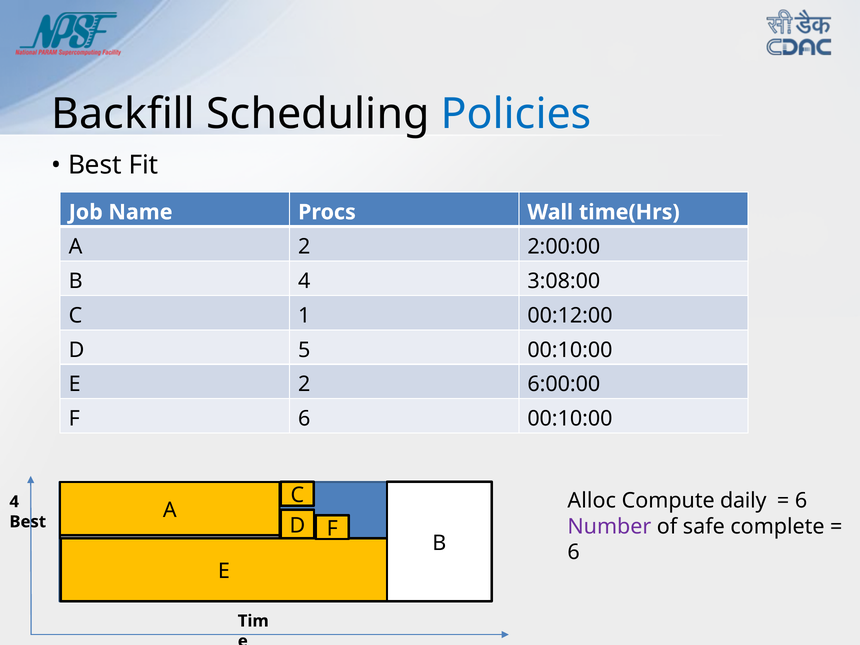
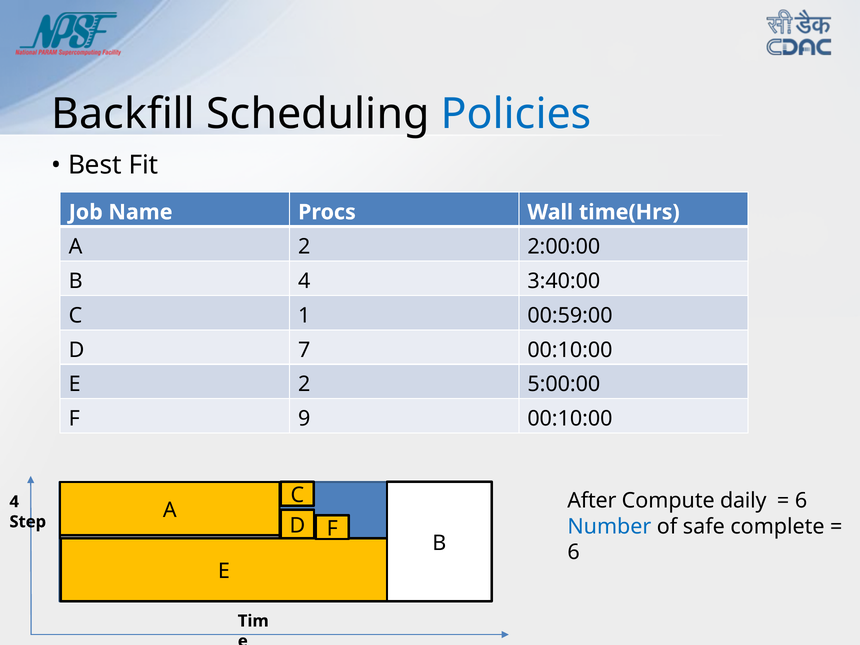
3:08:00: 3:08:00 -> 3:40:00 (564, 281)
00:12:00: 00:12:00 -> 00:59:00 (570, 316)
5: 5 -> 7 (304, 350)
6:00:00: 6:00:00 -> 5:00:00 (564, 384)
F 6: 6 -> 9 (304, 419)
Alloc: Alloc -> After (592, 501)
Best: Best -> Step (28, 522)
Number colour: purple -> blue (609, 526)
